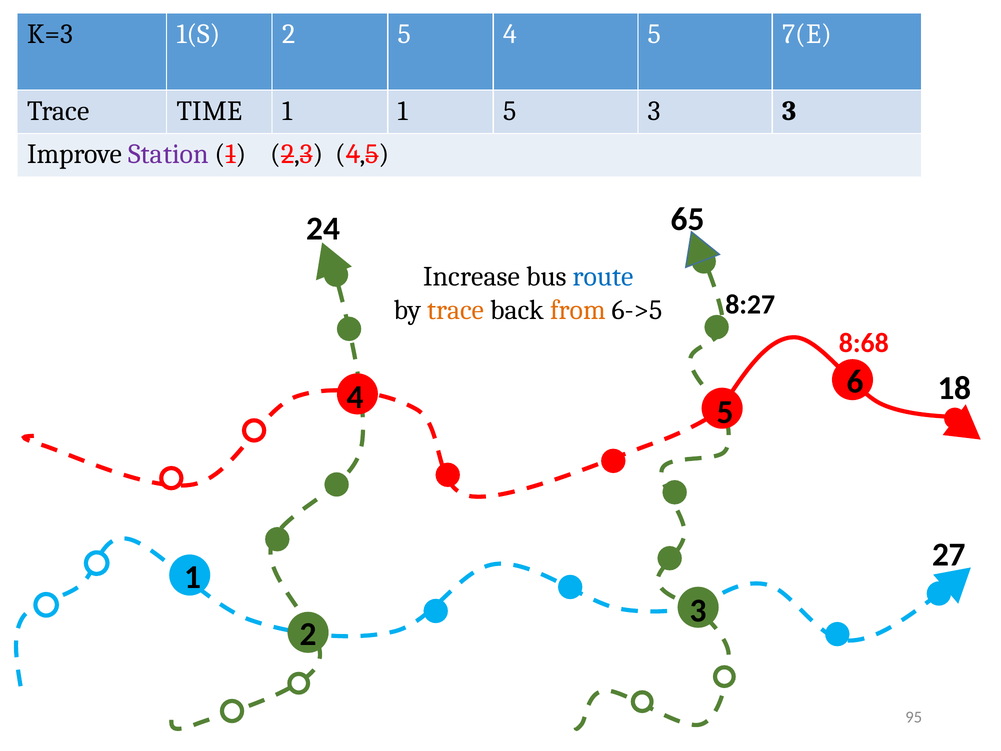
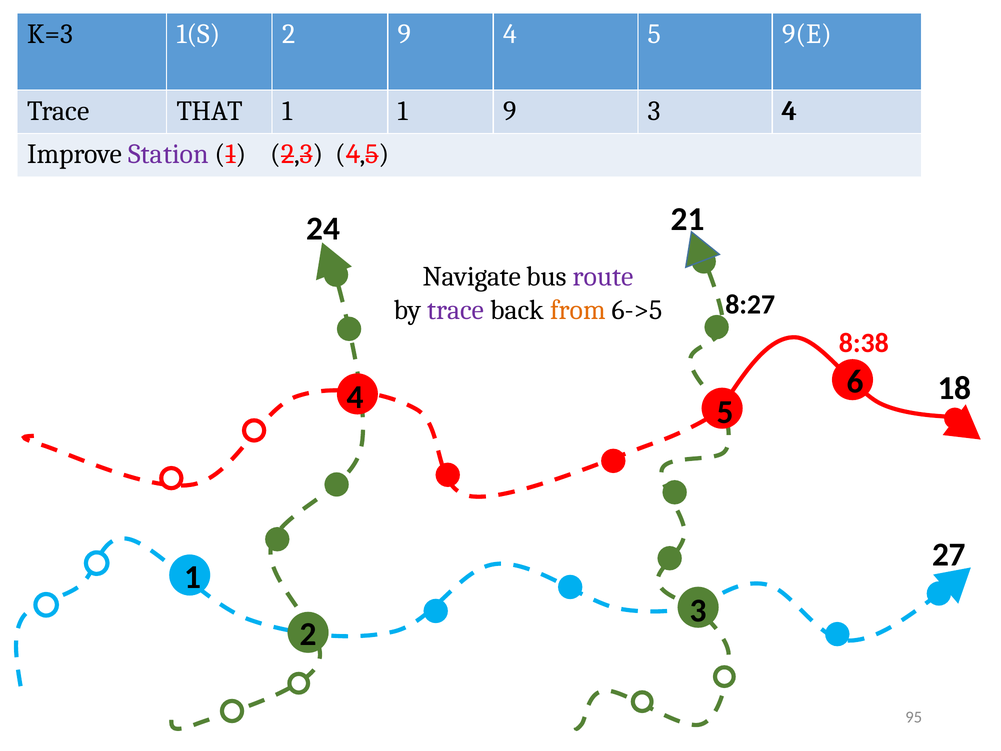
2 5: 5 -> 9 (404, 34)
7(E: 7(E -> 9(E (807, 34)
TIME: TIME -> THAT (210, 111)
1 5: 5 -> 9 (510, 111)
3: 3 -> 4 (790, 111)
65: 65 -> 21 (688, 219)
Increase: Increase -> Navigate (472, 277)
route colour: blue -> purple (603, 277)
trace colour: orange -> purple (456, 310)
8:68: 8:68 -> 8:38 (864, 343)
